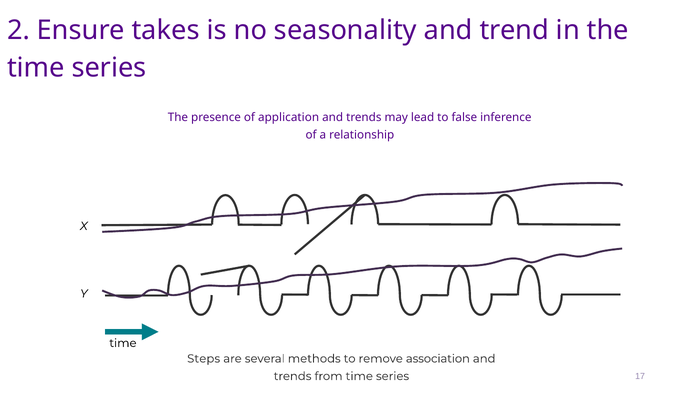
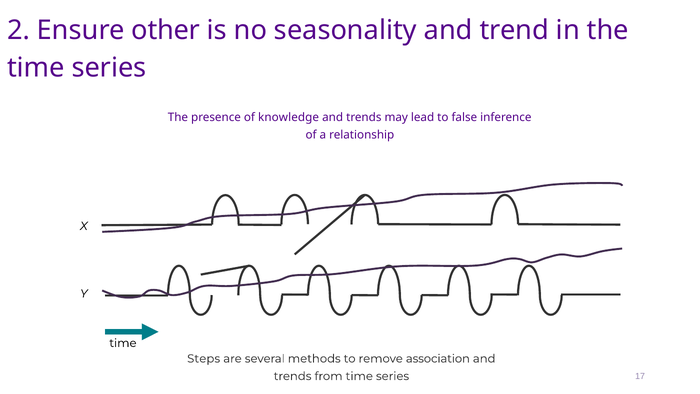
takes: takes -> other (166, 30)
application: application -> knowledge (289, 117)
